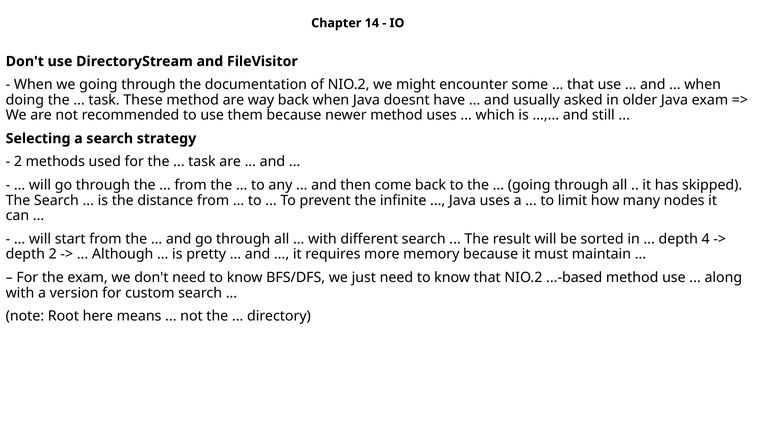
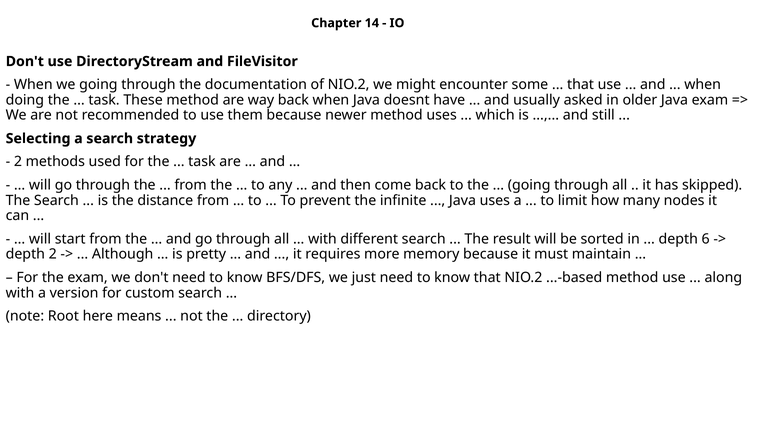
4: 4 -> 6 (706, 239)
